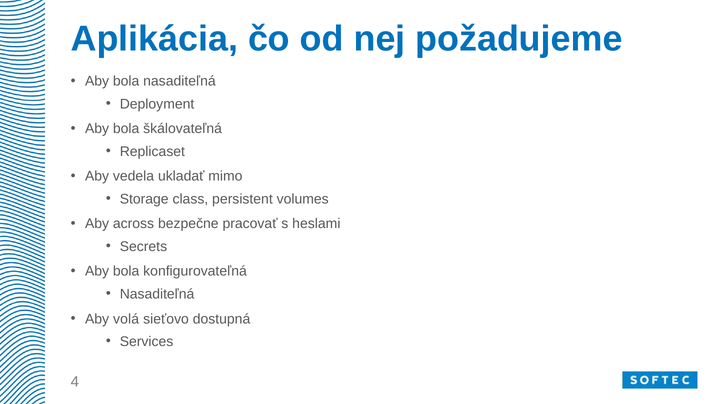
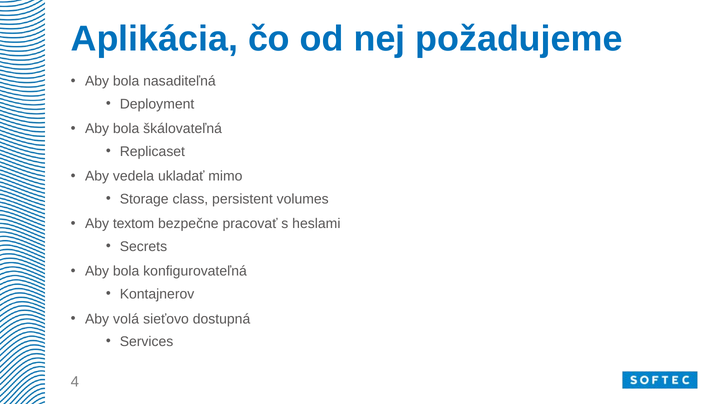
across: across -> textom (134, 224)
Nasaditeľná: Nasaditeľná -> Kontajnerov (157, 294)
